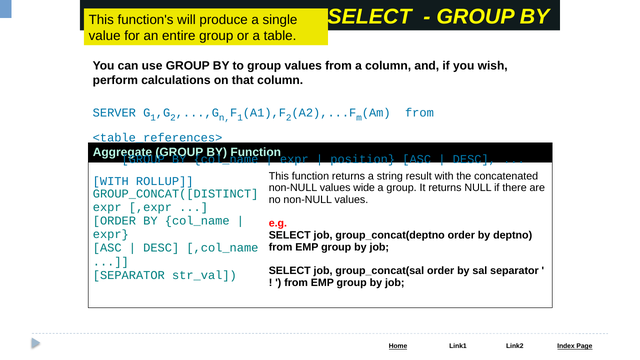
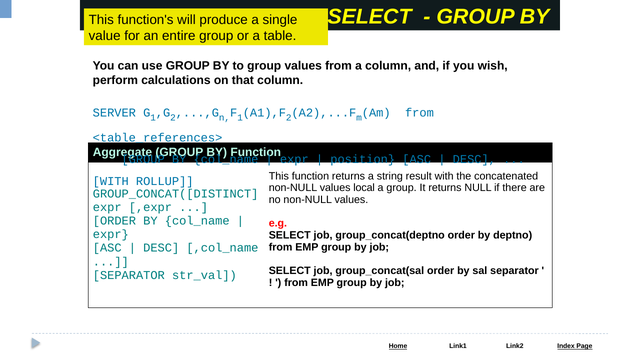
wide: wide -> local (364, 188)
